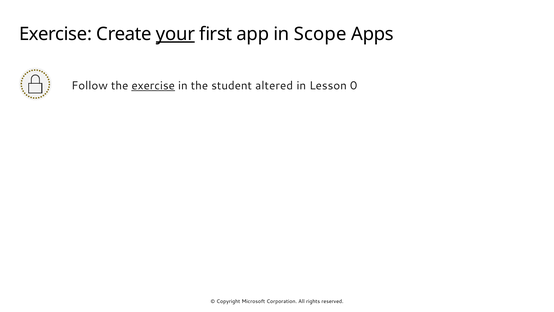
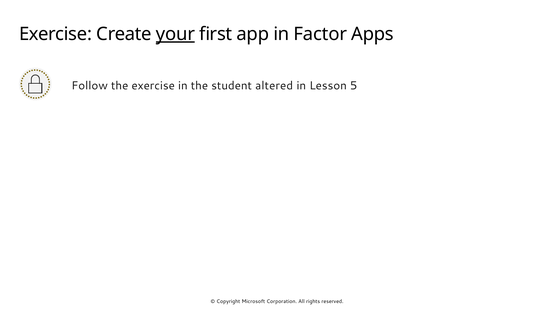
Scope: Scope -> Factor (320, 34)
exercise underline: present -> none (153, 86)
0: 0 -> 5 (354, 86)
